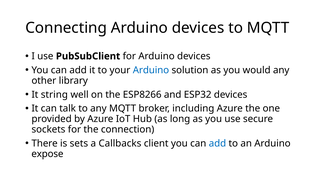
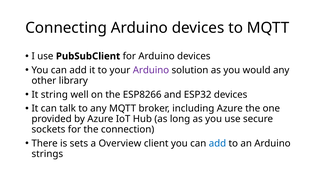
Arduino colour: blue -> purple (151, 70)
Callbacks: Callbacks -> Overview (120, 143)
expose: expose -> strings (47, 154)
